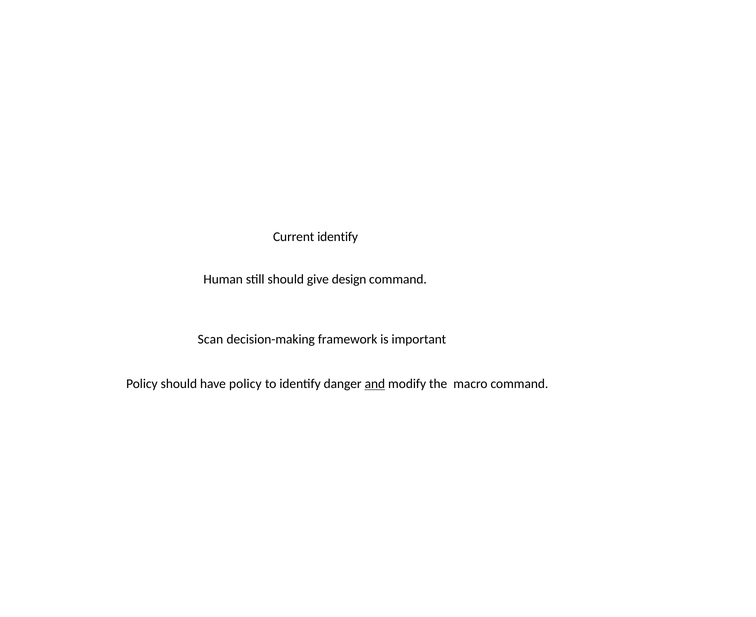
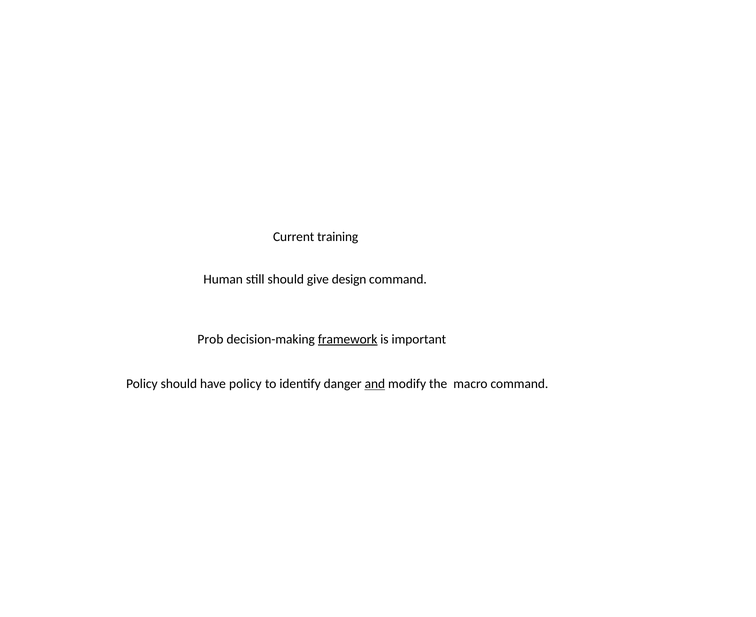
Current identify: identify -> training (338, 237)
Scan: Scan -> Prob (210, 339)
framework underline: none -> present (348, 339)
